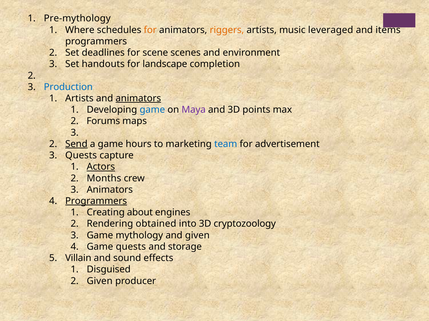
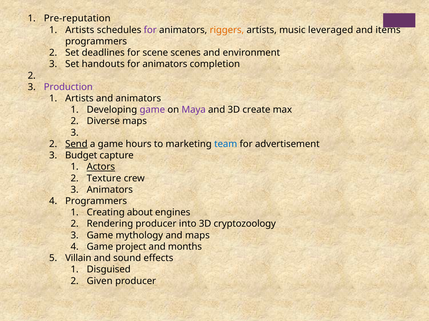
Pre-mythology: Pre-mythology -> Pre-reputation (77, 19)
Where: Where -> Artists (80, 30)
for colour: orange -> purple (150, 30)
landscape: landscape -> animators (165, 64)
Production colour: blue -> purple (68, 87)
animators underline: present -> none (138, 99)
game colour: blue -> purple (152, 110)
points: points -> create (256, 110)
Forums: Forums -> Diverse (103, 121)
Quests: Quests -> Budget (81, 156)
Months: Months -> Texture (104, 179)
Programmers underline: present -> none (96, 201)
Rendering obtained: obtained -> producer (156, 224)
and given: given -> maps (197, 236)
Game quests: quests -> project (131, 247)
storage: storage -> months (185, 247)
